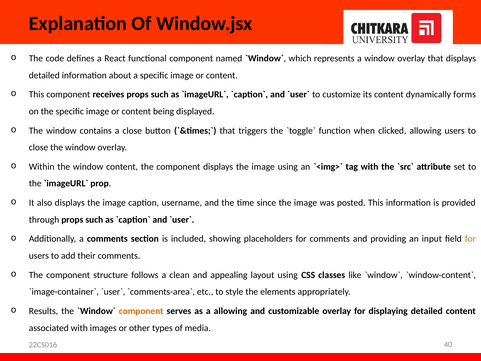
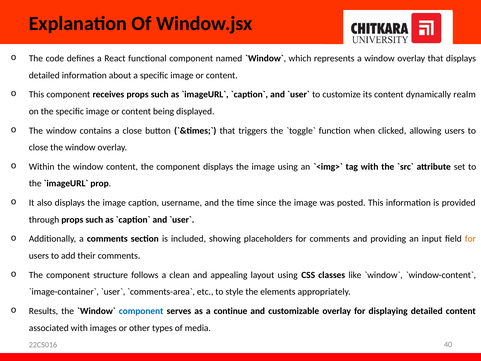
forms: forms -> realm (465, 94)
component colour: orange -> blue (141, 311)
a allowing: allowing -> continue (231, 311)
